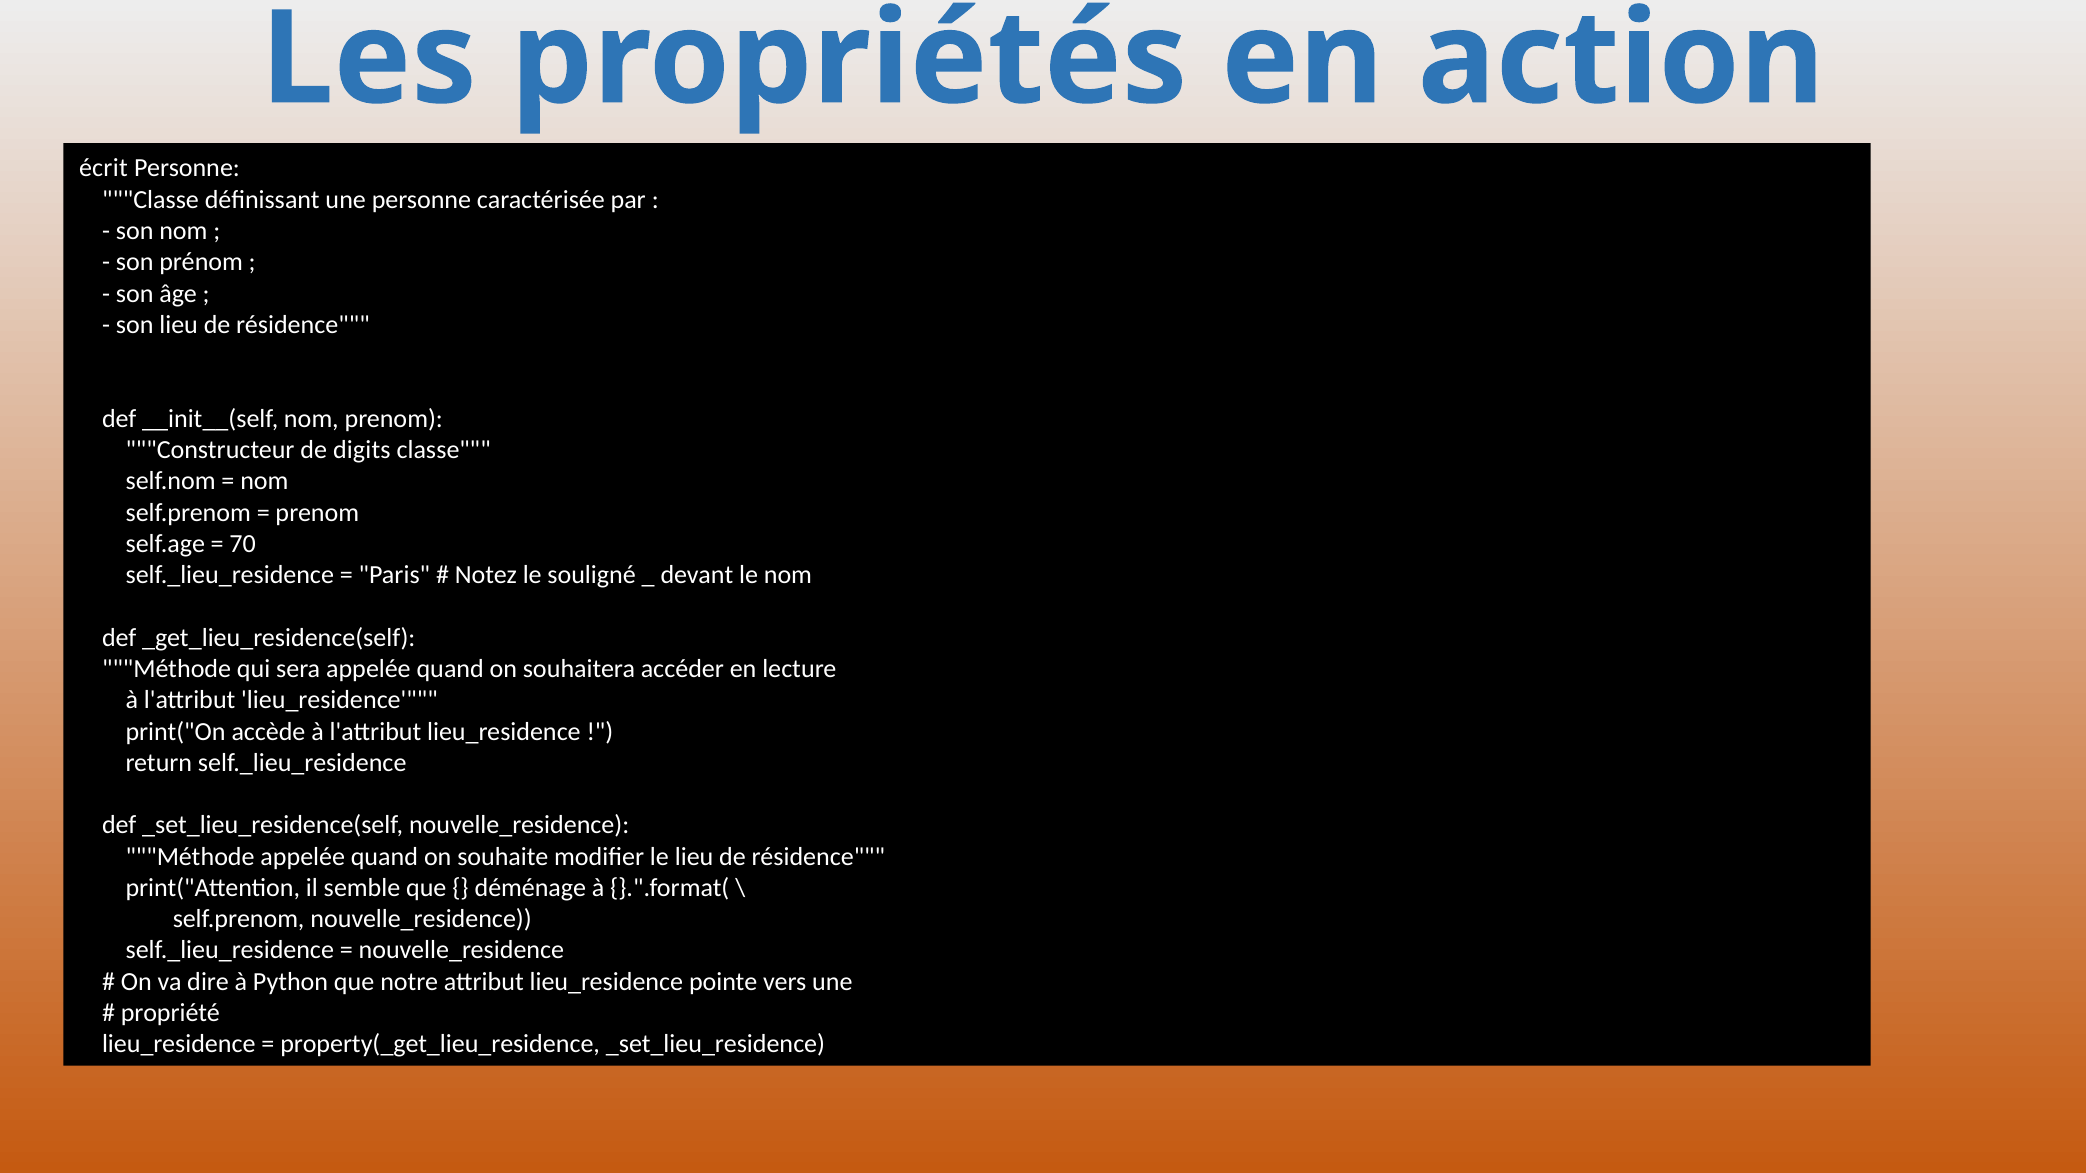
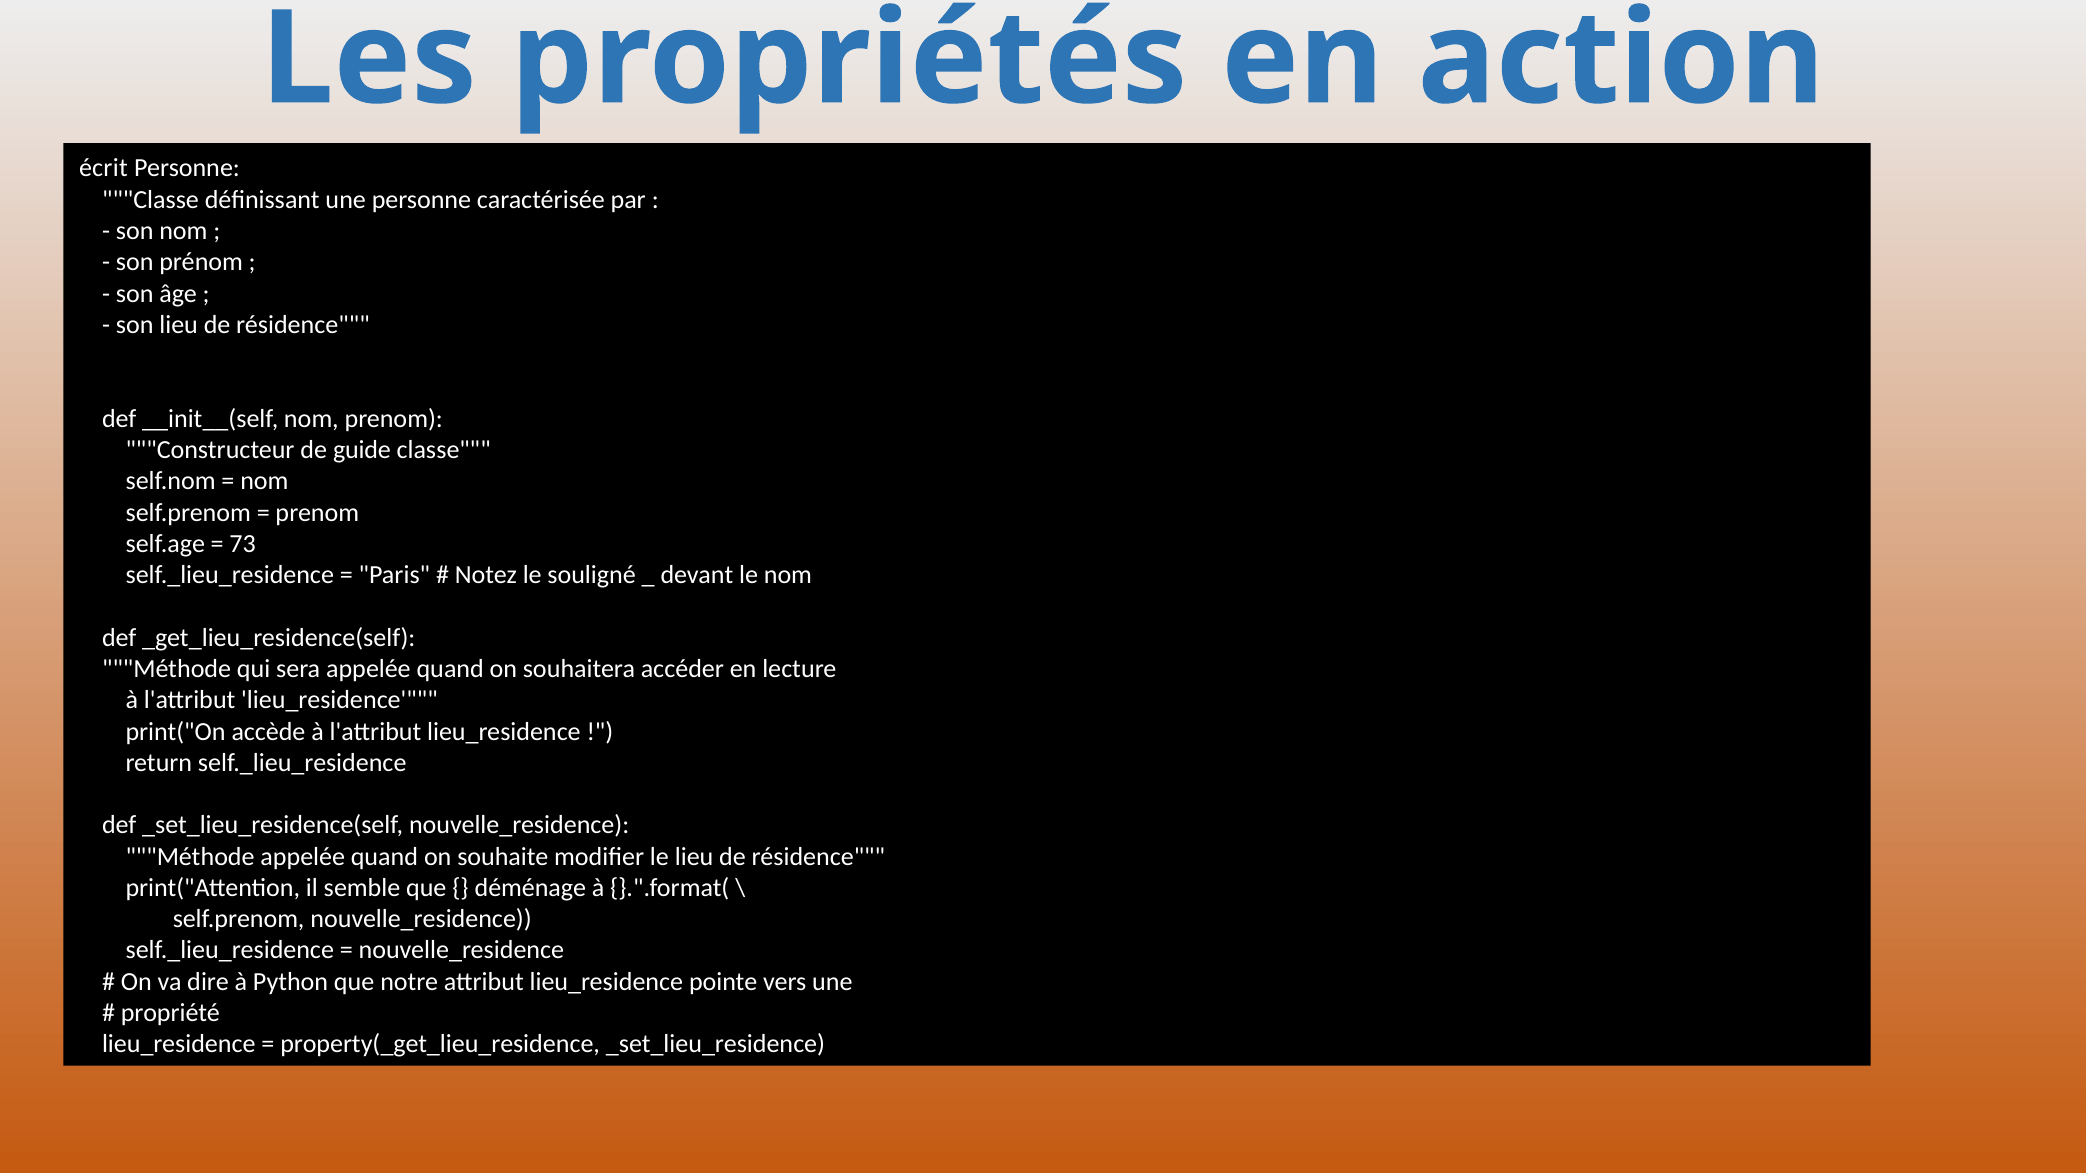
digits: digits -> guide (362, 450)
70: 70 -> 73 (243, 544)
